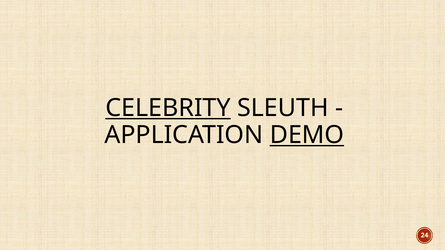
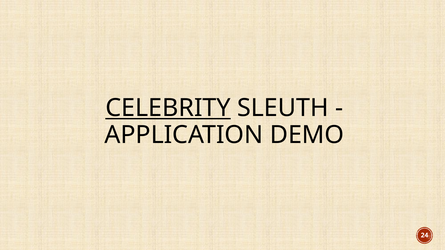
DEMO underline: present -> none (307, 135)
